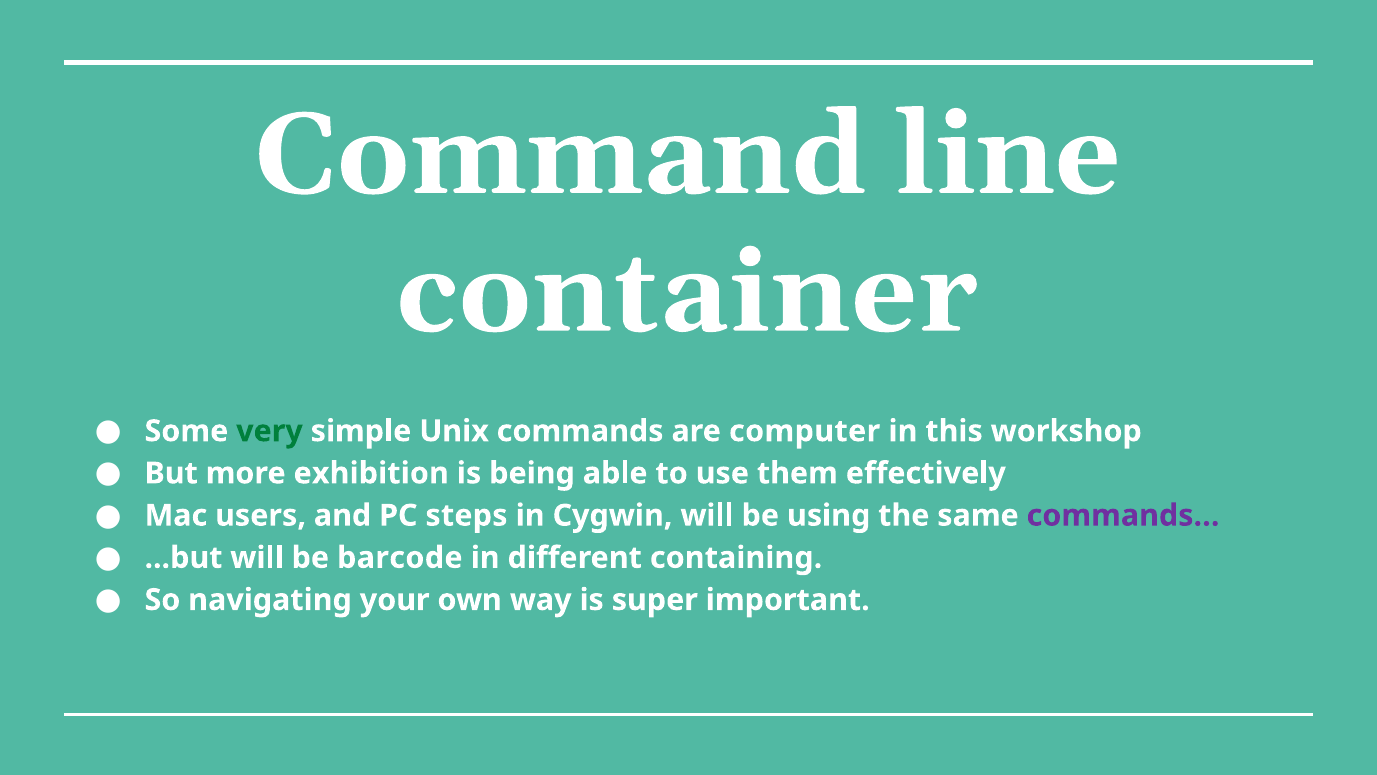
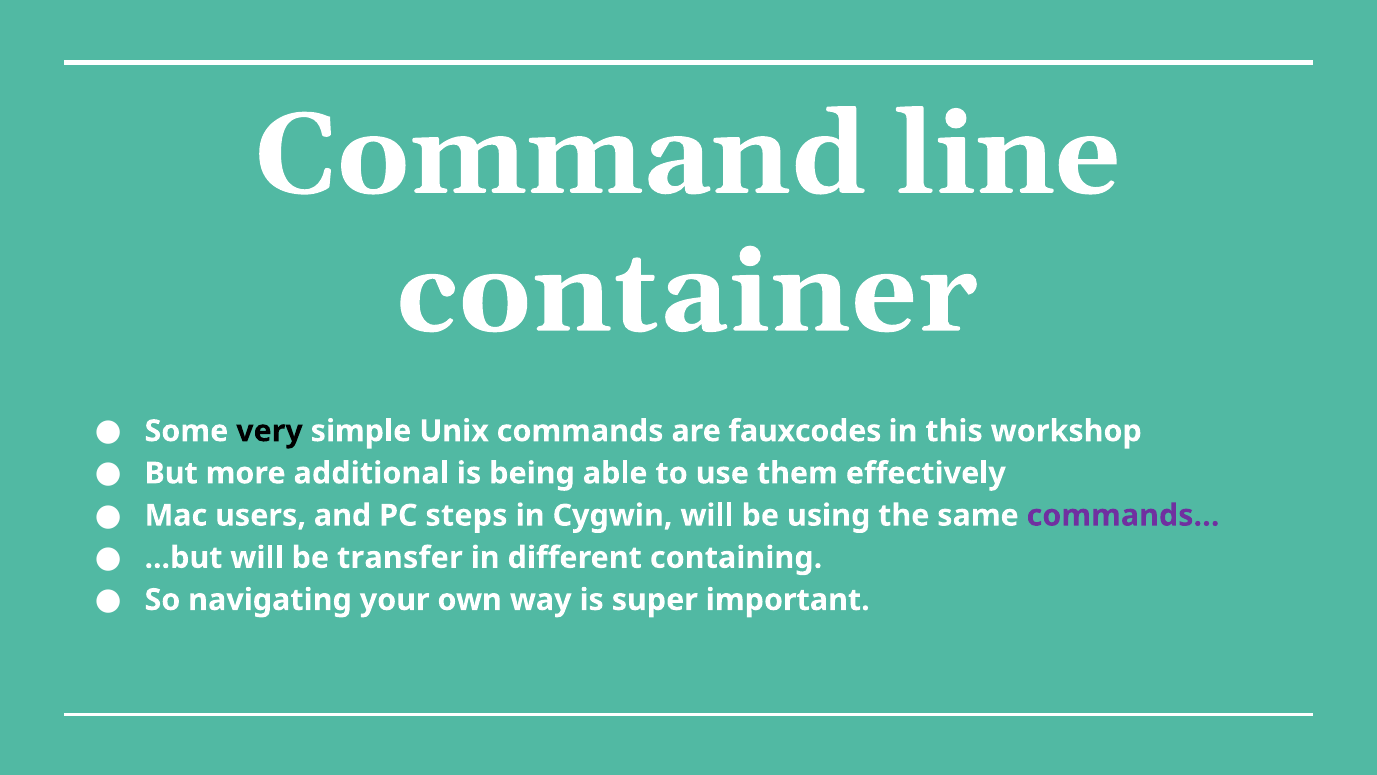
very colour: green -> black (269, 431)
computer: computer -> fauxcodes (805, 431)
exhibition: exhibition -> additional (371, 473)
barcode: barcode -> transfer (400, 557)
